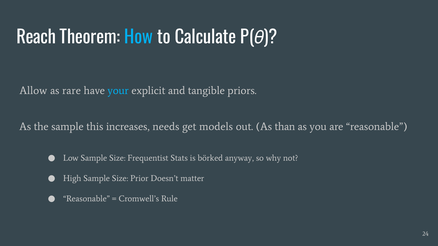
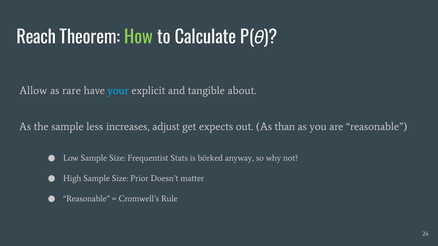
How colour: light blue -> light green (139, 38)
priors: priors -> about (242, 91)
this: this -> less (95, 127)
needs: needs -> adjust (166, 127)
models: models -> expects (216, 127)
